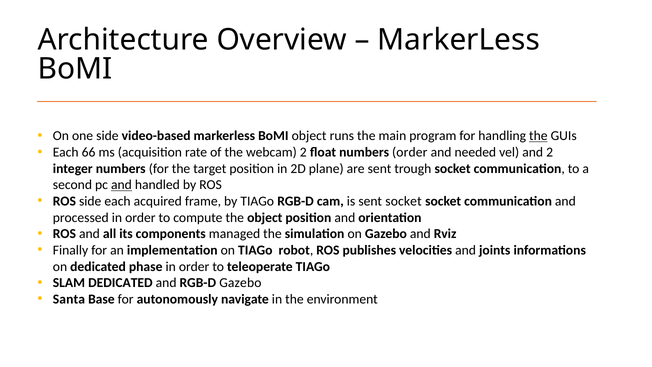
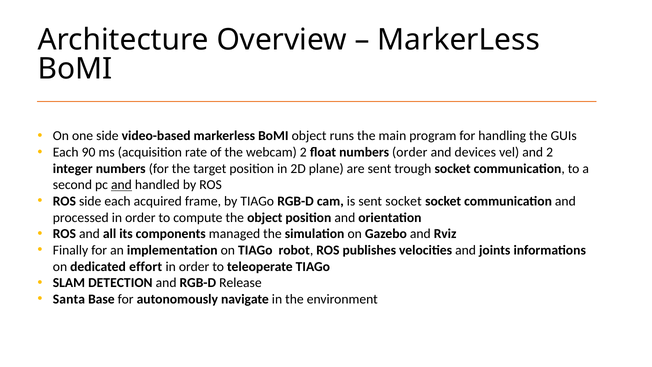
the underline: present -> none (538, 136)
66: 66 -> 90 (89, 152)
needed: needed -> devices (475, 152)
phase: phase -> effort (146, 266)
SLAM DEDICATED: DEDICATED -> DETECTION (120, 283)
RGB-D Gazebo: Gazebo -> Release (240, 283)
